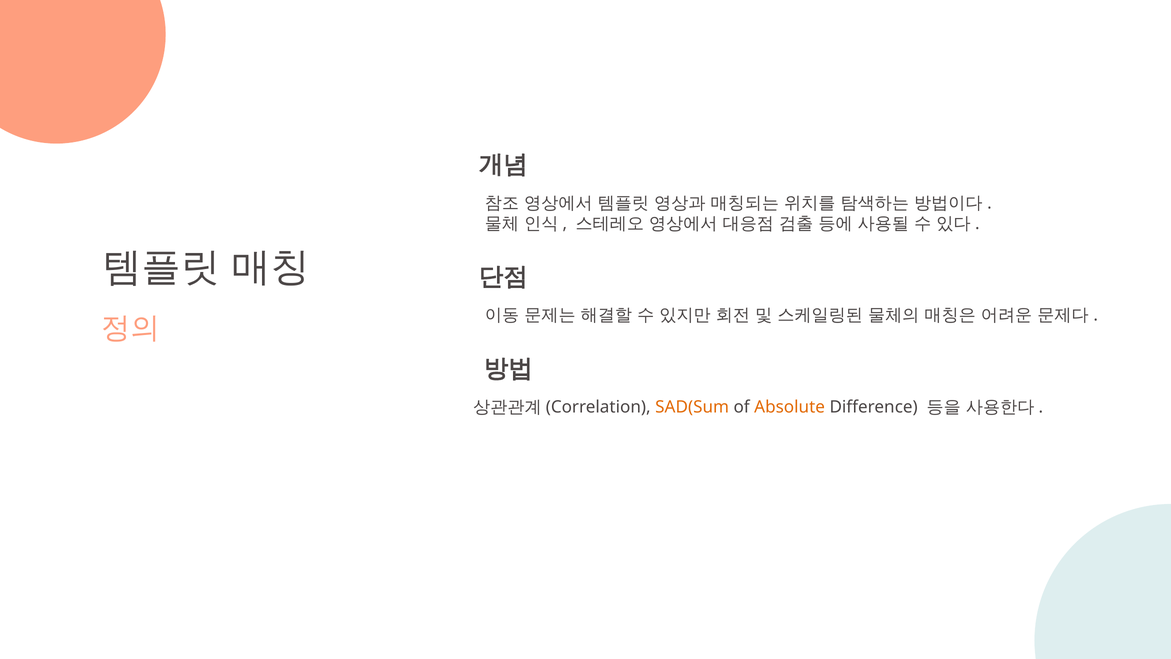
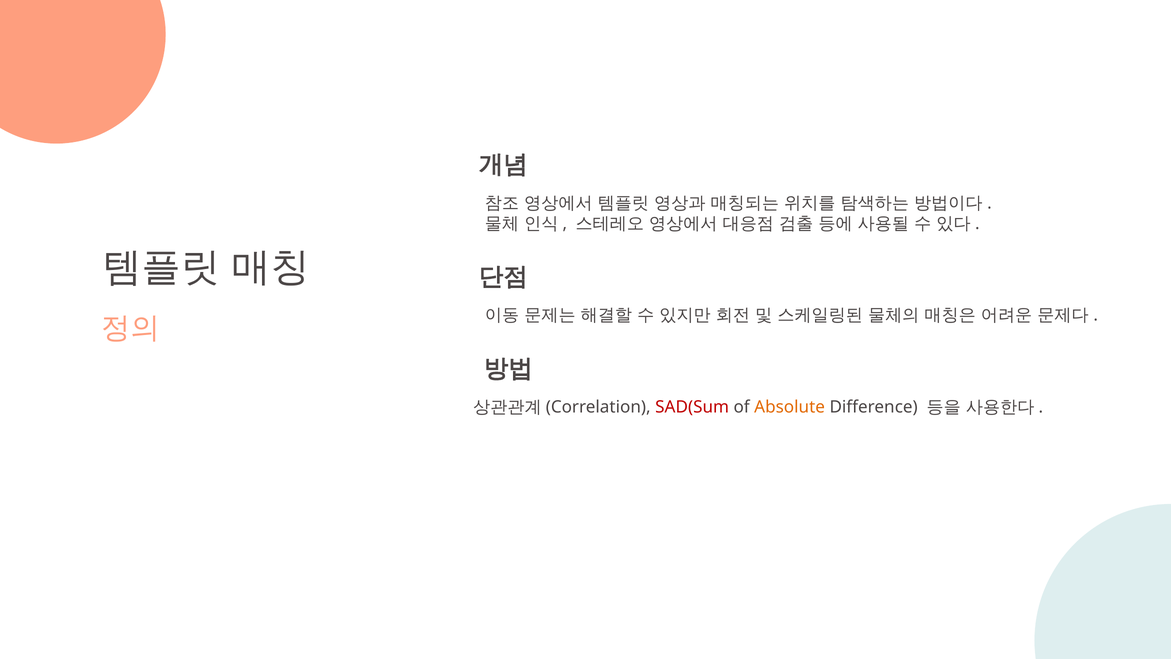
SAD(Sum colour: orange -> red (692, 407)
